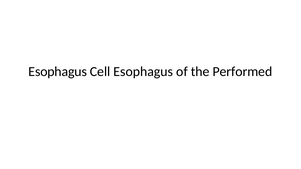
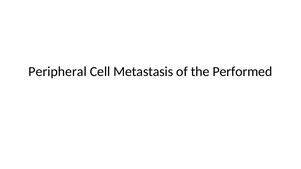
Esophagus: Esophagus -> Peripheral (58, 72)
Cell Esophagus: Esophagus -> Metastasis (143, 72)
